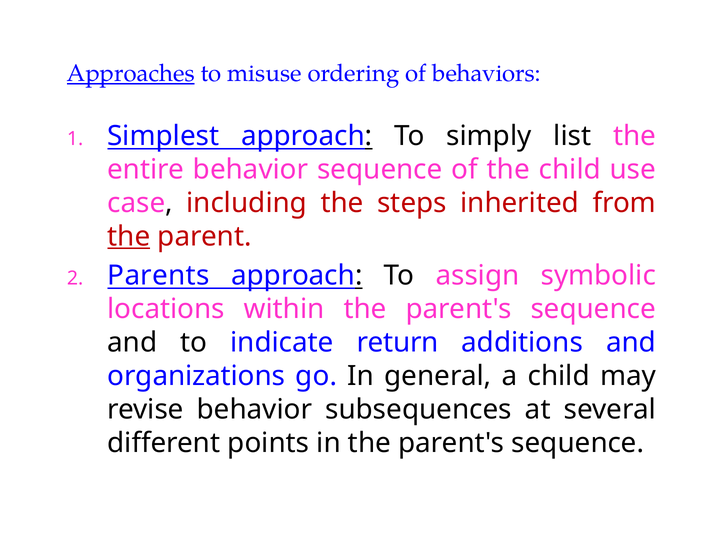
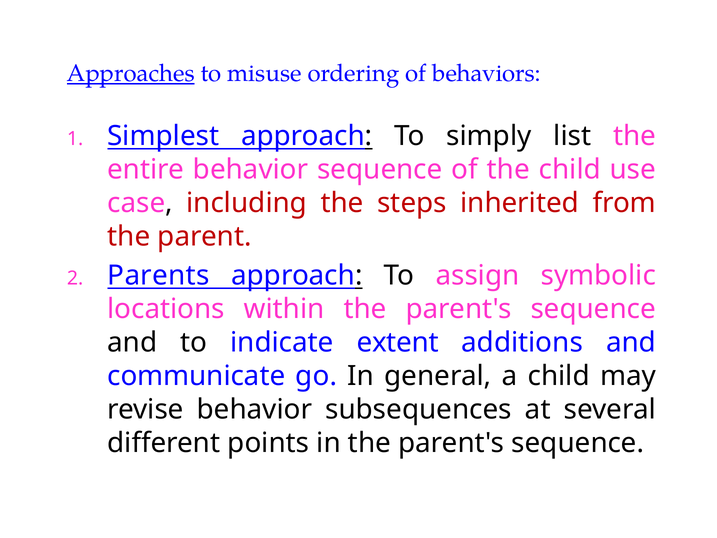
the underline: present -> none (129, 236)
return: return -> extent (398, 342)
organizations: organizations -> communicate (196, 376)
